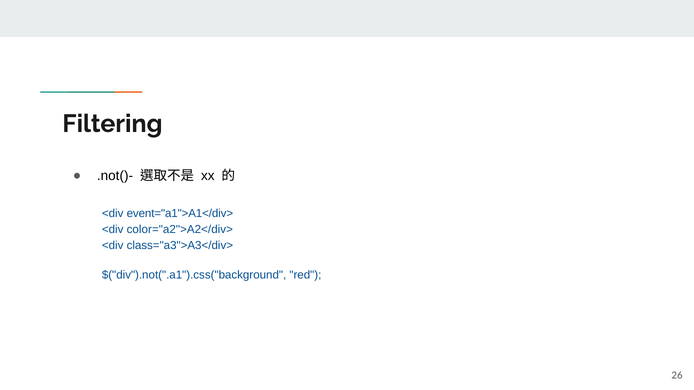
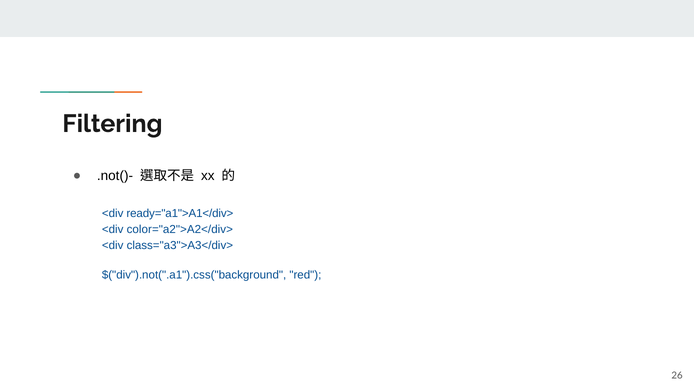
event="a1">A1</div>: event="a1">A1</div> -> ready="a1">A1</div> (180, 214)
